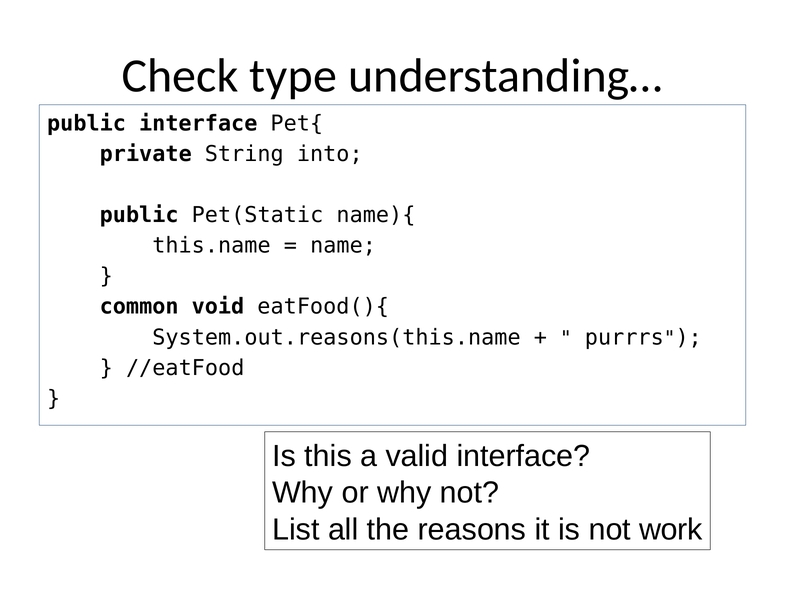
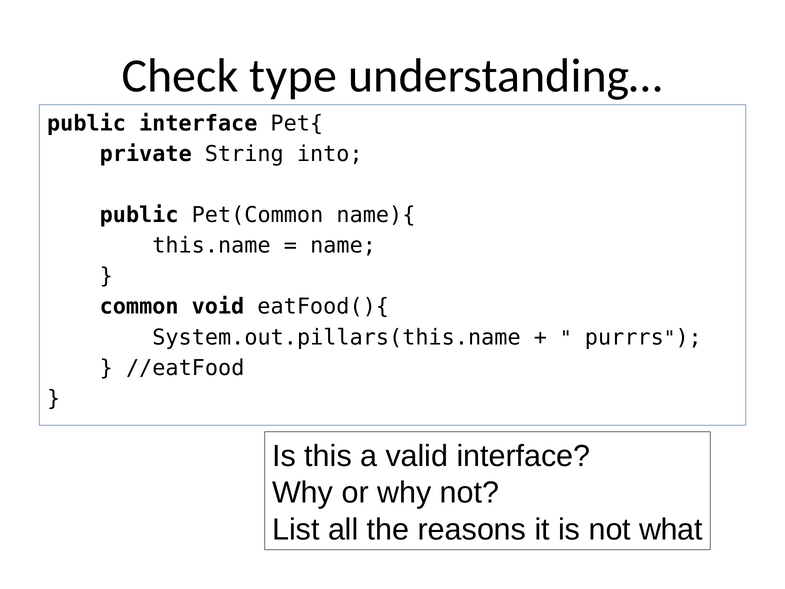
Pet(Static: Pet(Static -> Pet(Common (257, 215)
System.out.reasons(this.name: System.out.reasons(this.name -> System.out.pillars(this.name (336, 337)
work: work -> what (671, 529)
